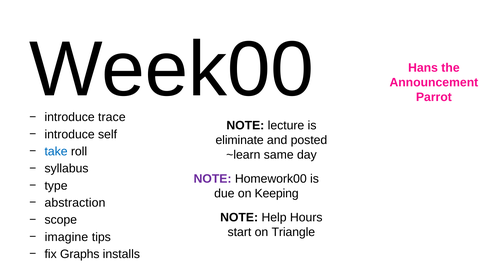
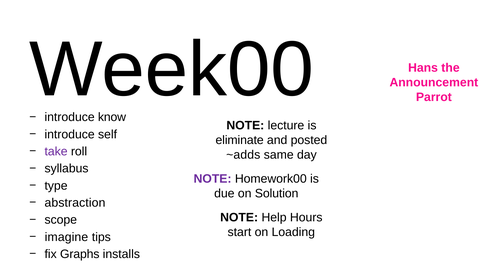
trace: trace -> know (112, 117)
take colour: blue -> purple (56, 151)
~learn: ~learn -> ~adds (243, 155)
Keeping: Keeping -> Solution (277, 193)
Triangle: Triangle -> Loading (293, 232)
